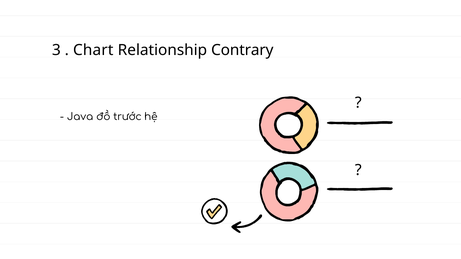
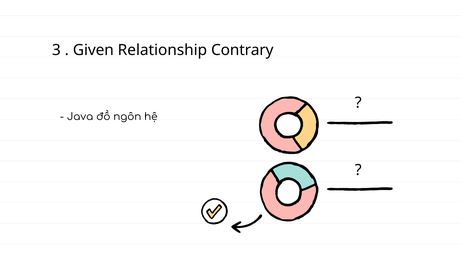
Chart: Chart -> Given (93, 50)
trước: trước -> ngôn (127, 117)
